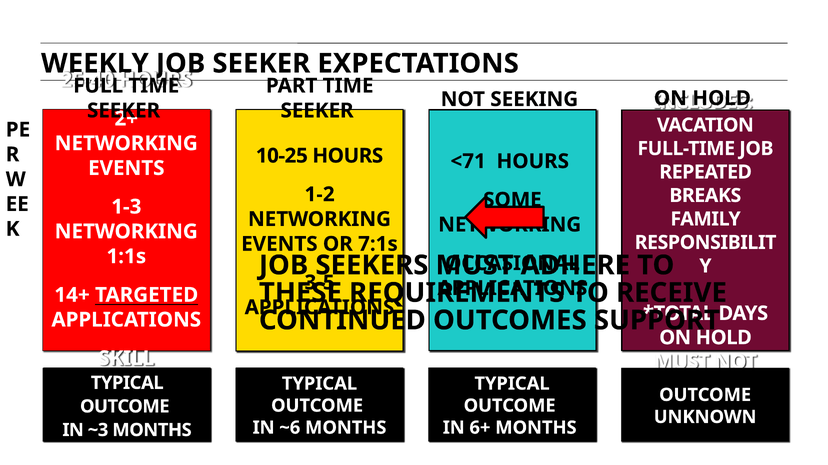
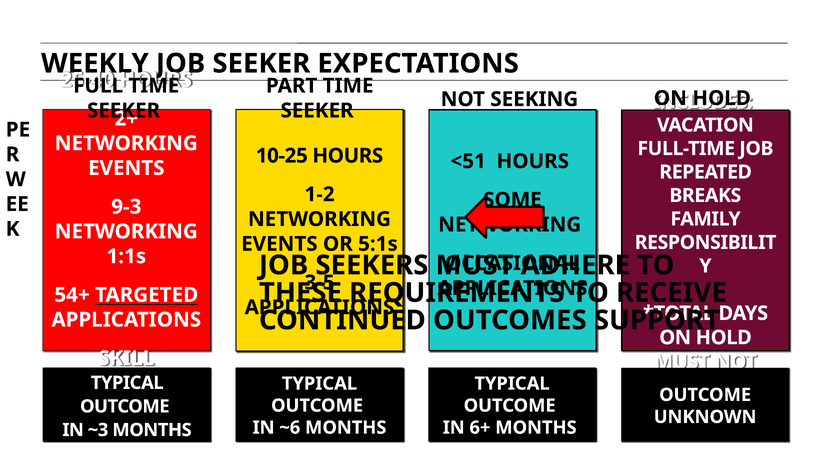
<71: <71 -> <51 (468, 161)
1-3: 1-3 -> 9-3 (126, 207)
7:1s: 7:1s -> 5:1s (378, 244)
14+: 14+ -> 54+ (72, 295)
